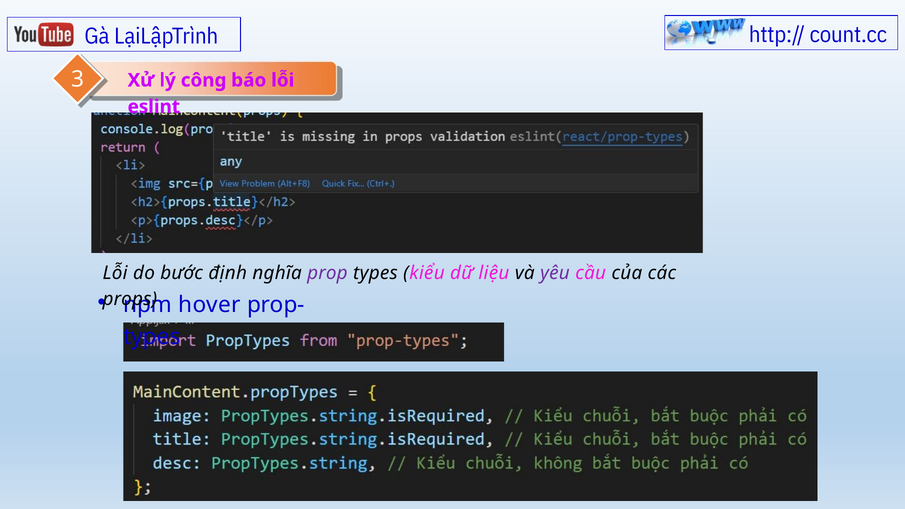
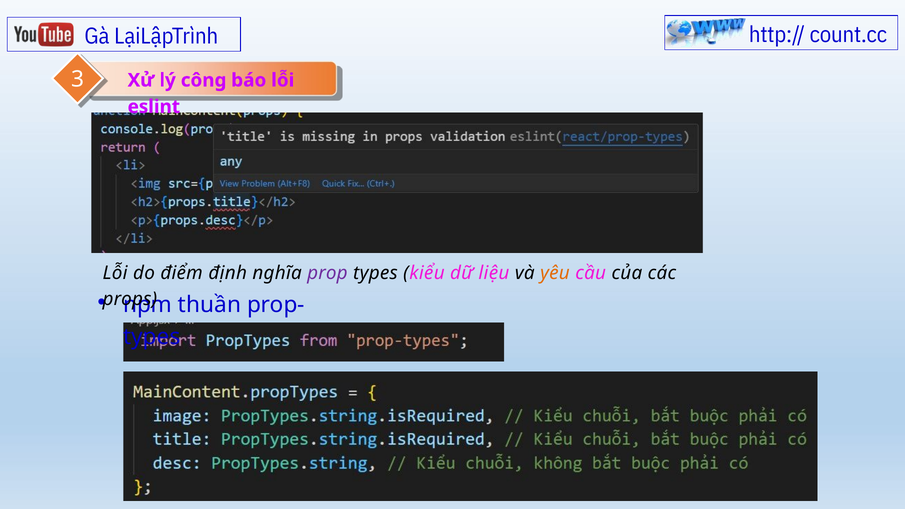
bước: bước -> điểm (182, 273)
yêu colour: purple -> orange (555, 273)
hover: hover -> thuần (210, 305)
